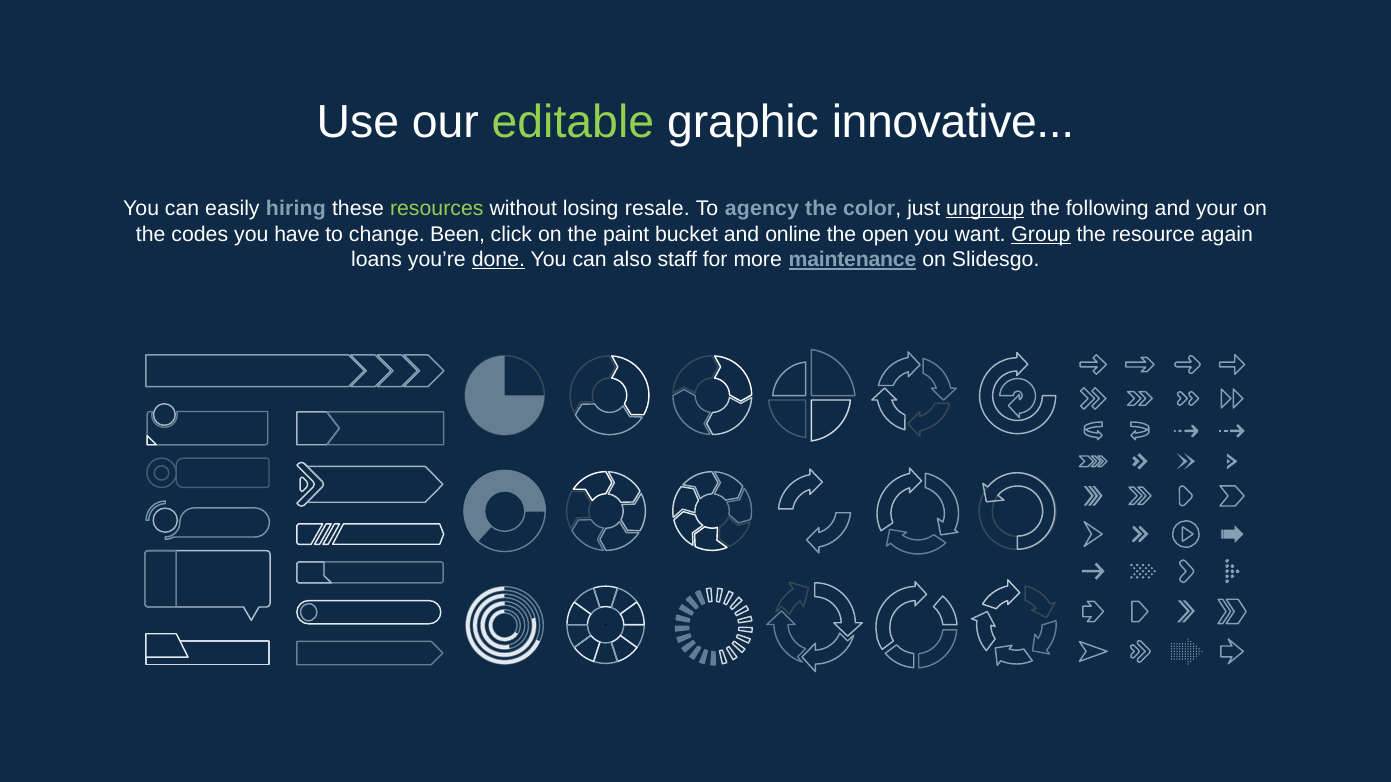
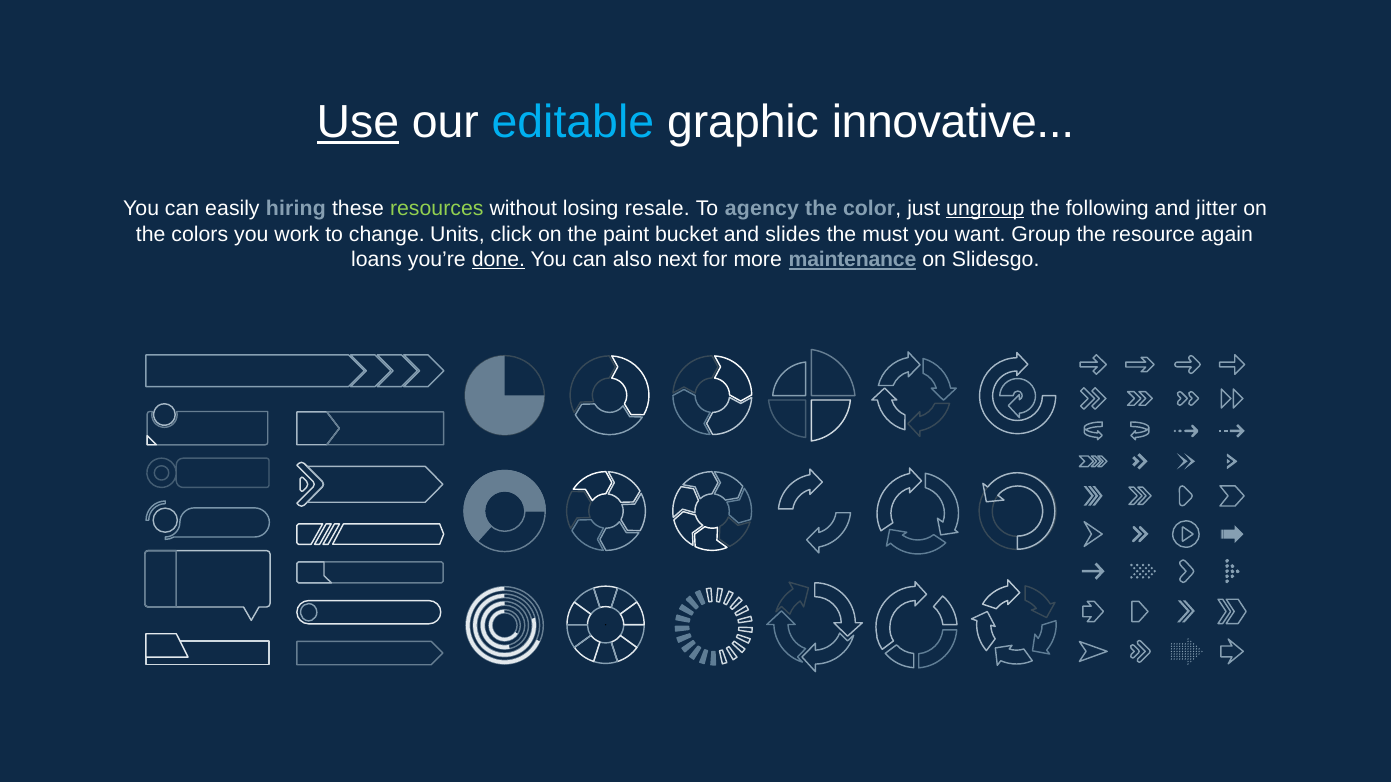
Use underline: none -> present (358, 123)
editable colour: light green -> light blue (573, 123)
your: your -> jitter (1217, 209)
codes: codes -> colors (200, 234)
have: have -> work (297, 234)
Been: Been -> Units (457, 234)
online: online -> slides (793, 234)
open: open -> must (885, 234)
Group underline: present -> none (1041, 234)
staff: staff -> next (677, 260)
